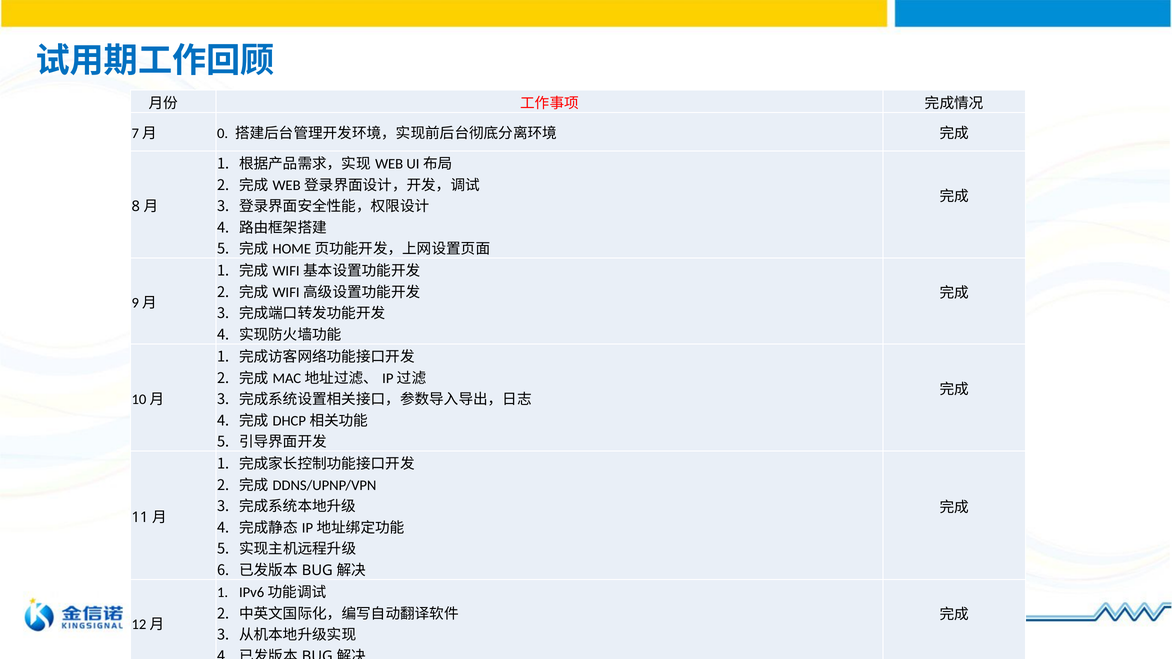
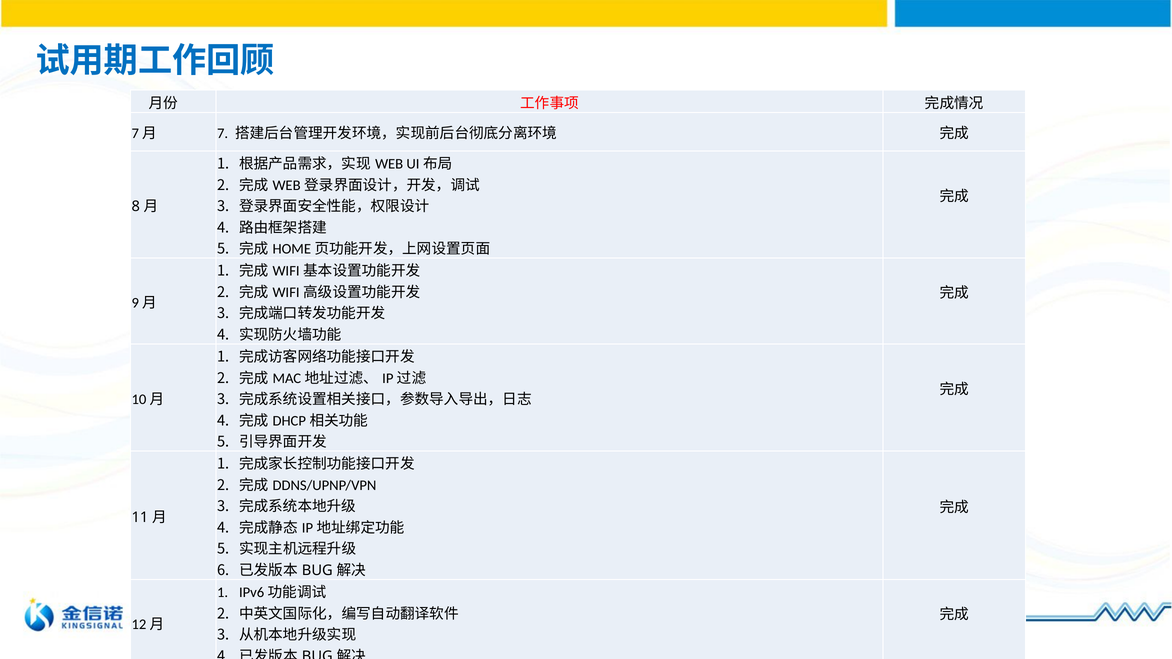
0: 0 -> 7 (223, 134)
